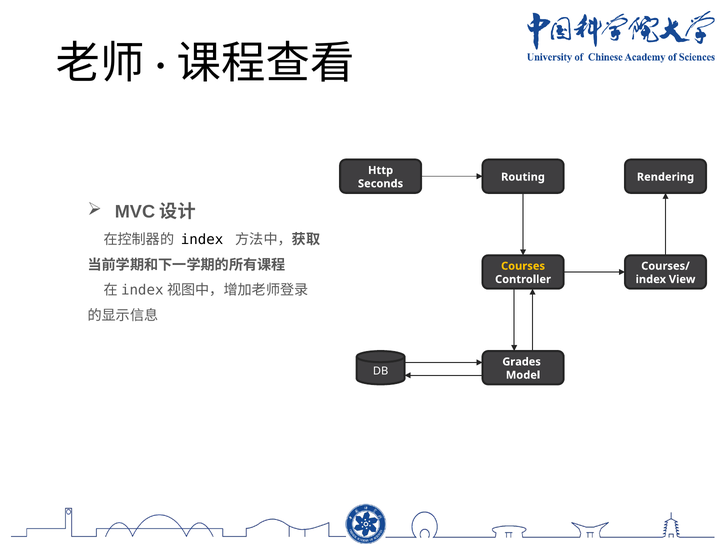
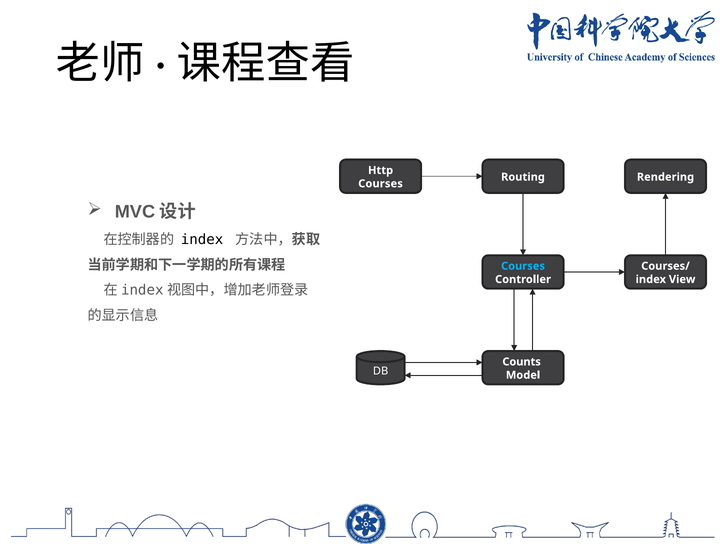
Seconds: Seconds -> Courses (381, 184)
Courses colour: yellow -> light blue (523, 266)
Grades: Grades -> Counts (522, 362)
